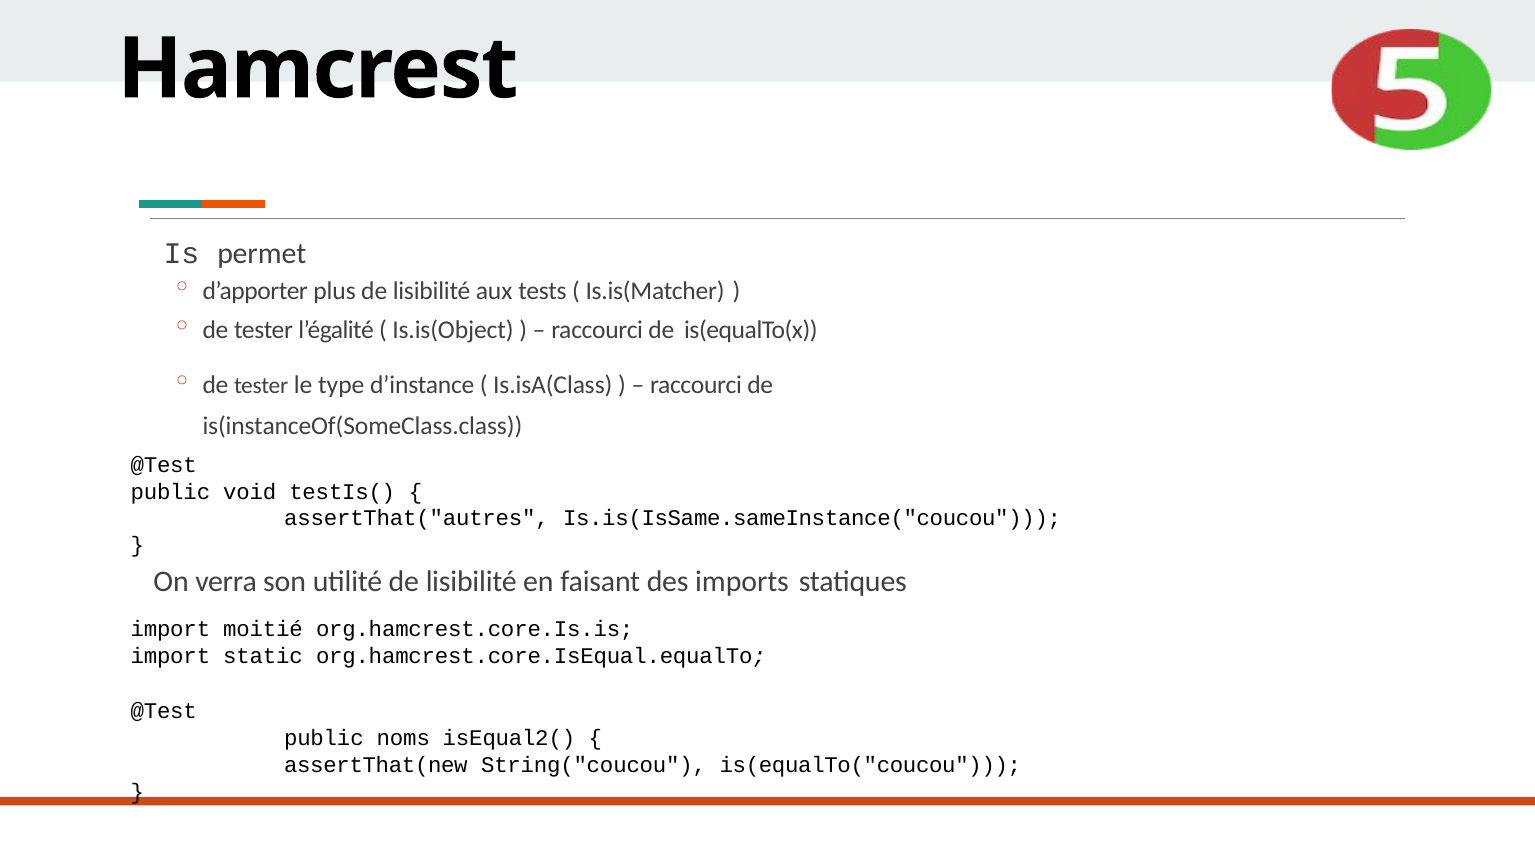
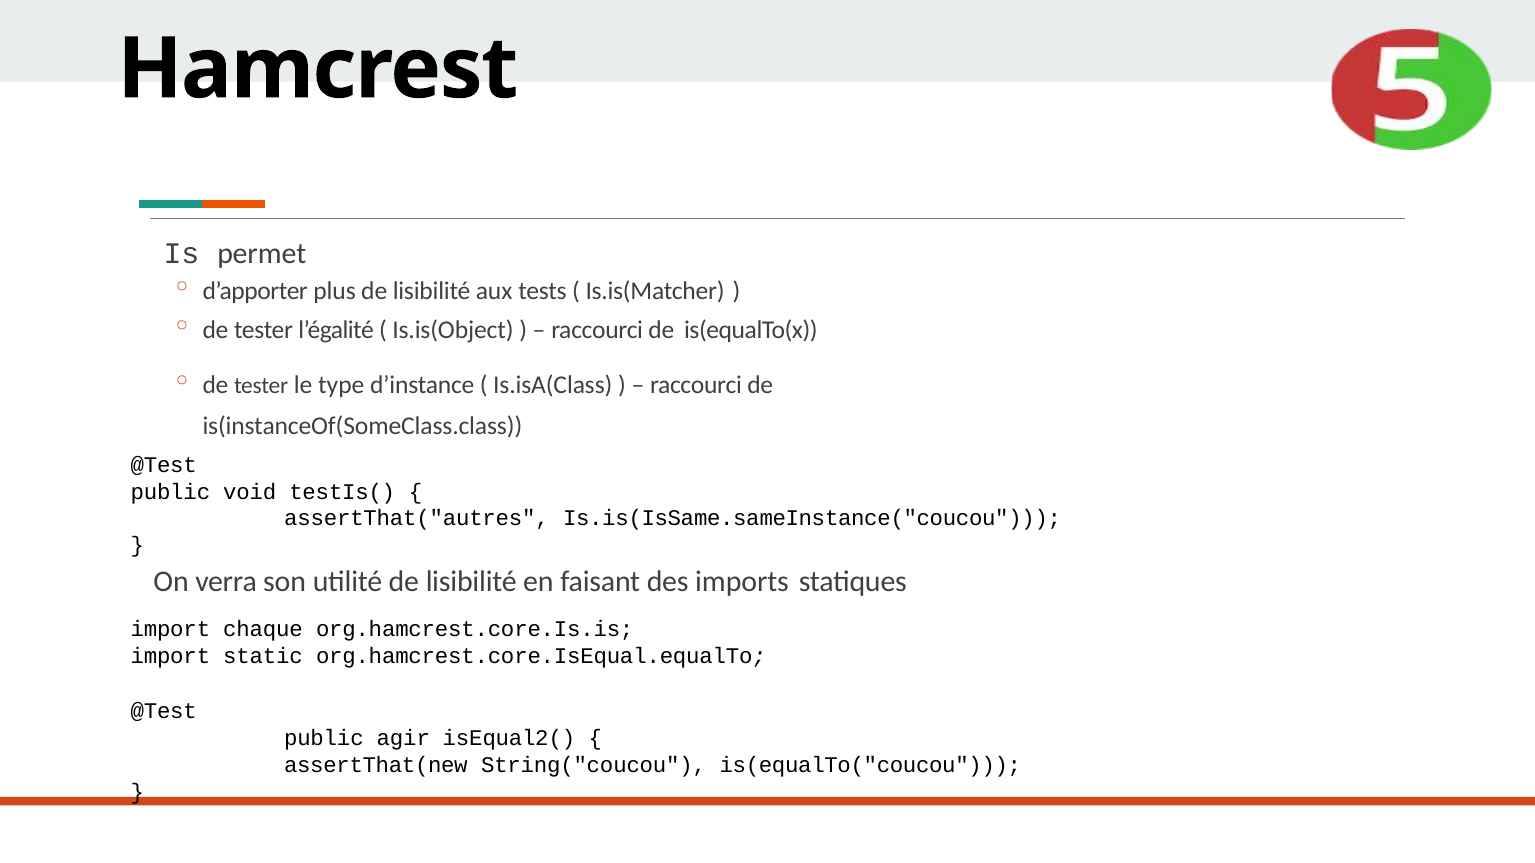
moitié: moitié -> chaque (263, 630)
noms: noms -> agir (403, 739)
